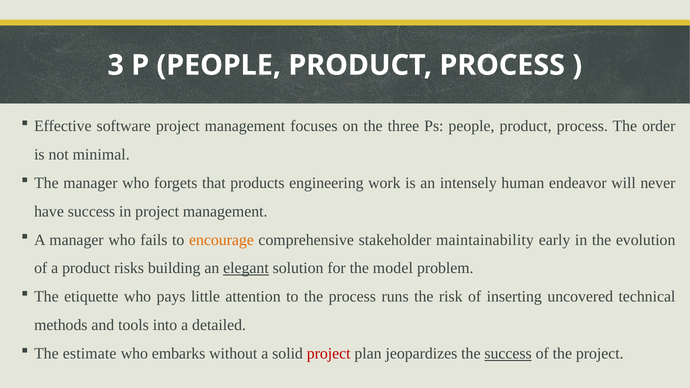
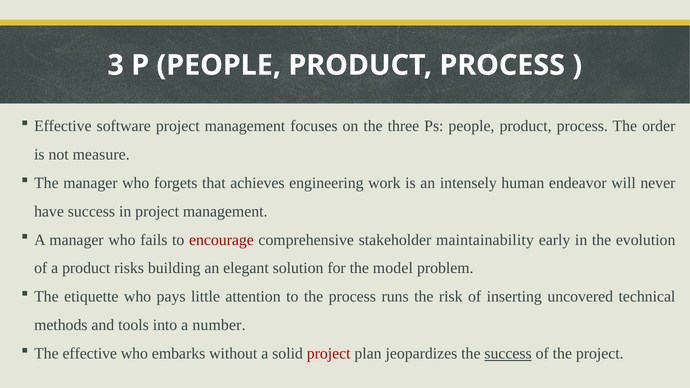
minimal: minimal -> measure (101, 155)
products: products -> achieves (257, 183)
encourage colour: orange -> red (221, 240)
elegant underline: present -> none (246, 268)
detailed: detailed -> number (219, 325)
The estimate: estimate -> effective (90, 354)
